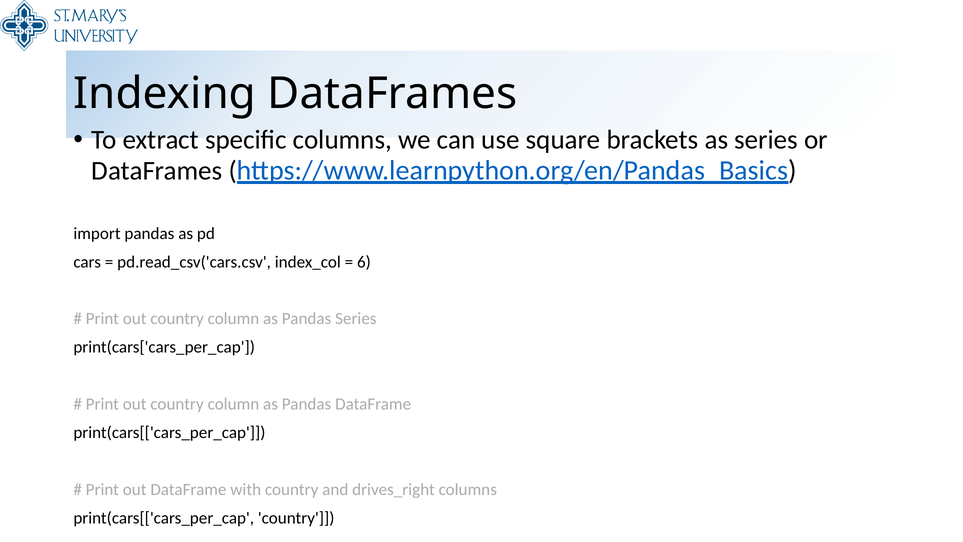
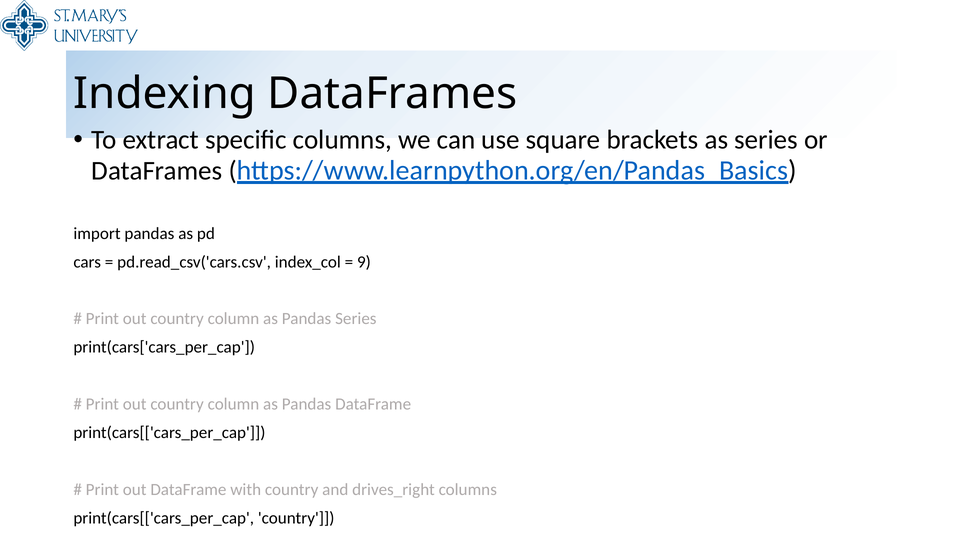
6: 6 -> 9 (364, 262)
